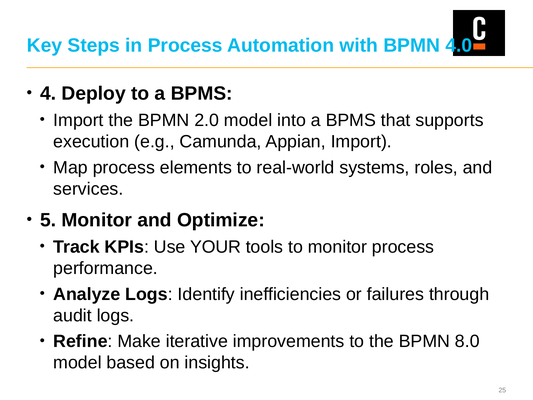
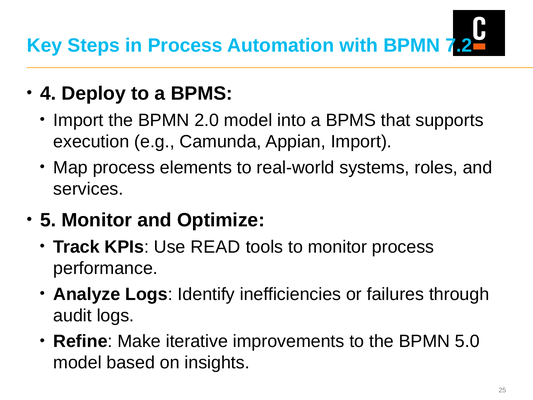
4.0: 4.0 -> 7.2 (459, 46)
YOUR: YOUR -> READ (215, 247)
8.0: 8.0 -> 5.0 (467, 341)
